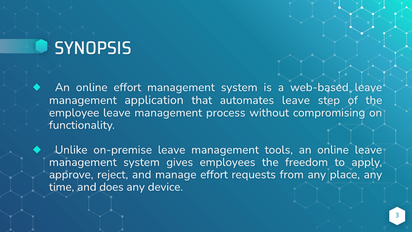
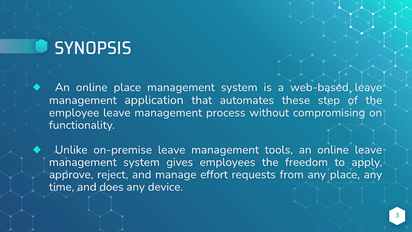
online effort: effort -> place (127, 87)
automates leave: leave -> these (296, 100)
